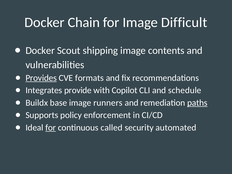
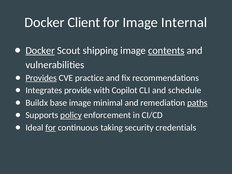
Chain: Chain -> Client (84, 22)
Difficult: Difficult -> Internal (184, 22)
Docker underline: none -> present (40, 51)
contents underline: none -> present (166, 51)
formats: formats -> practice (89, 78)
runners: runners -> minimal (108, 103)
policy underline: none -> present (71, 115)
called: called -> taking (112, 128)
automated: automated -> credentials (176, 128)
